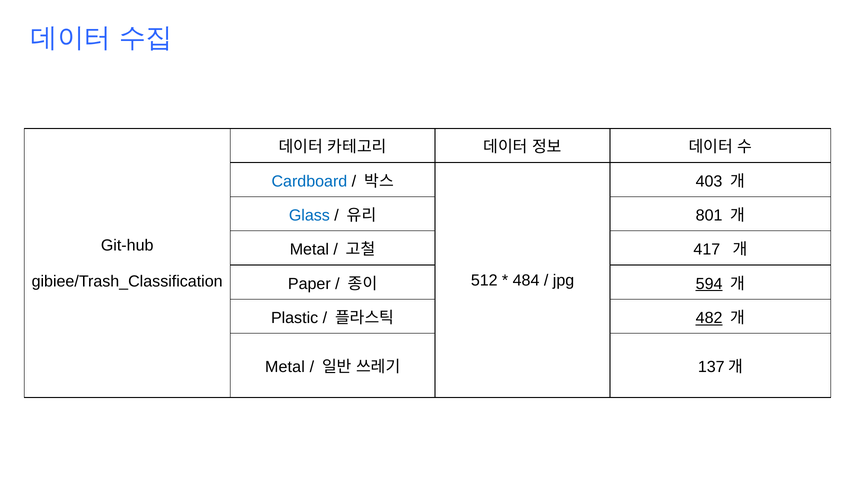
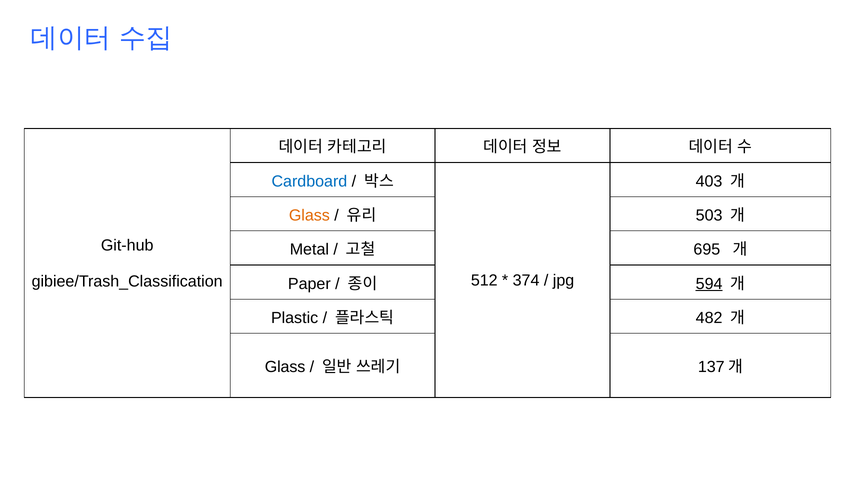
Glass colour: blue -> orange (309, 215)
801: 801 -> 503 (709, 215)
417: 417 -> 695 (707, 249)
484: 484 -> 374 (526, 280)
482 underline: present -> none (709, 318)
Metal: Metal -> Glass (285, 367)
